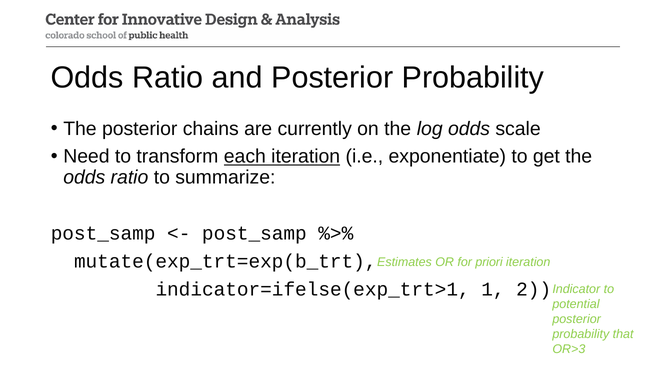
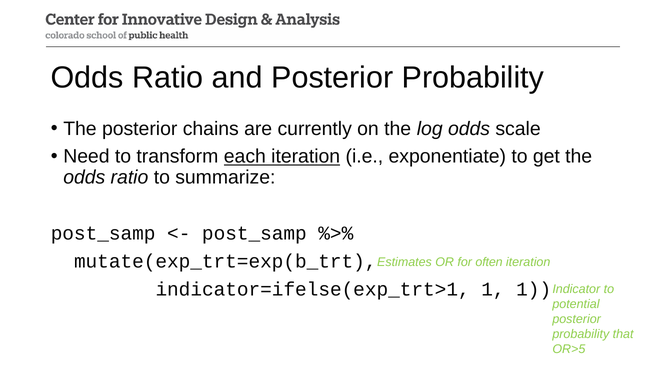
priori: priori -> often (489, 262)
1 2: 2 -> 1 (534, 289)
OR>3: OR>3 -> OR>5 (569, 349)
